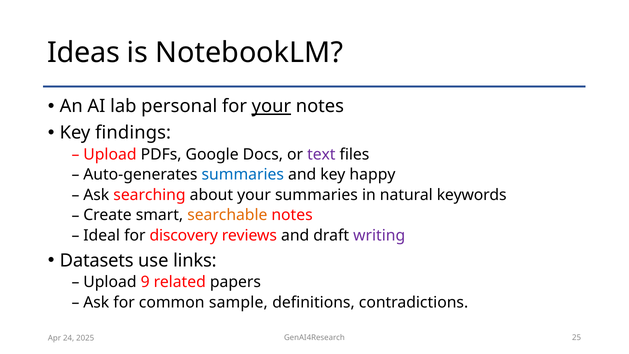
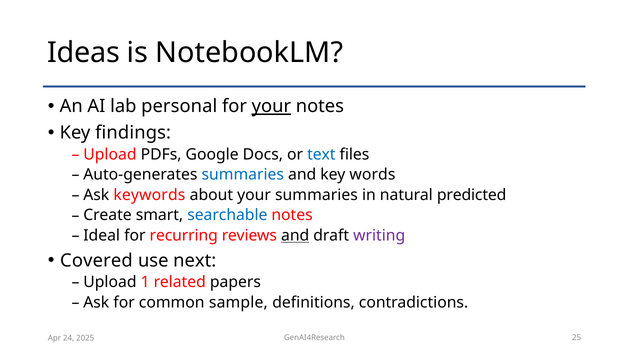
text colour: purple -> blue (321, 154)
happy: happy -> words (372, 175)
searching: searching -> keywords (149, 195)
keywords: keywords -> predicted (472, 195)
searchable colour: orange -> blue (227, 215)
discovery: discovery -> recurring (184, 235)
and underline: none -> present (295, 235)
Datasets: Datasets -> Covered (96, 260)
links: links -> next (195, 260)
9: 9 -> 1 (145, 282)
